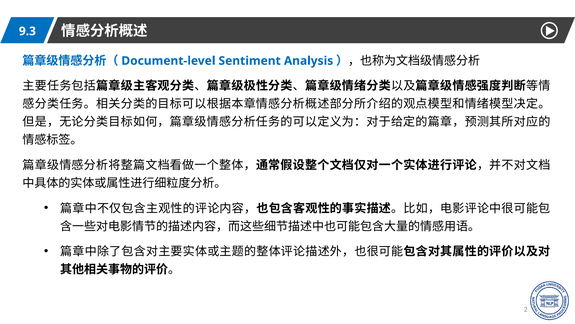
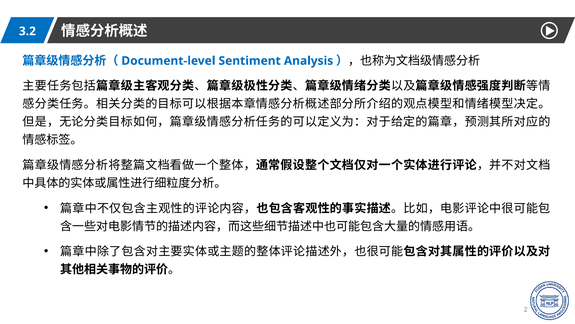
9.3: 9.3 -> 3.2 (27, 31)
